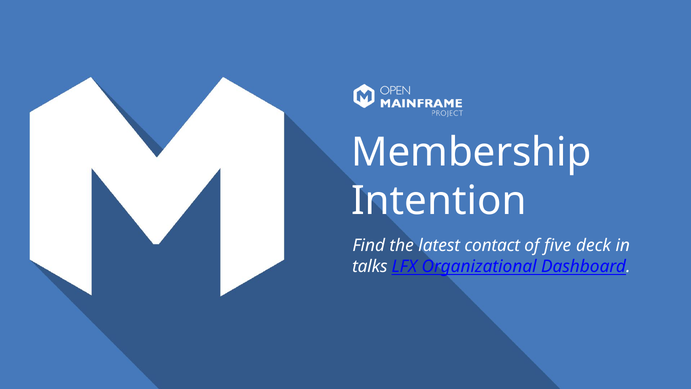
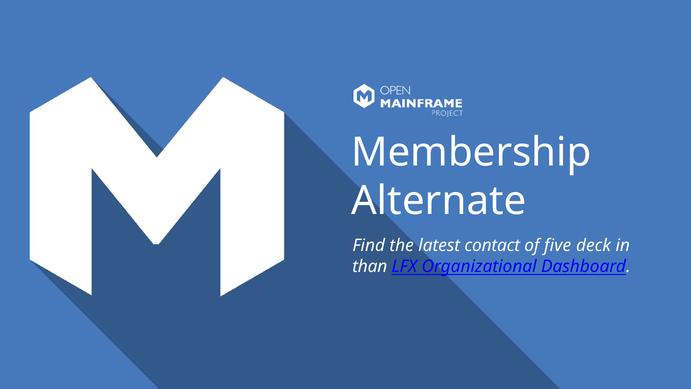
Intention: Intention -> Alternate (439, 201)
talks: talks -> than (370, 266)
